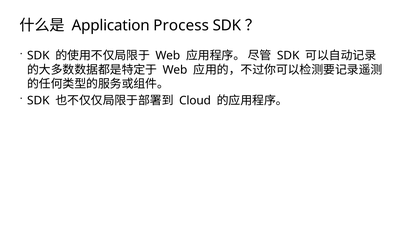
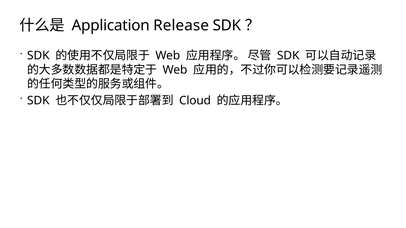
Process: Process -> Release (181, 25)
